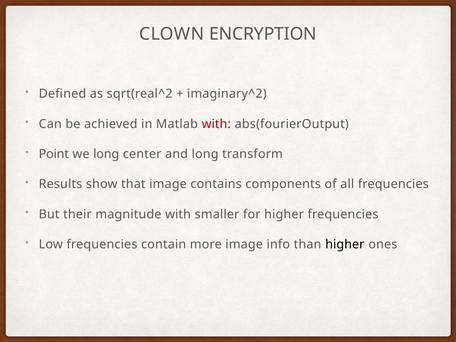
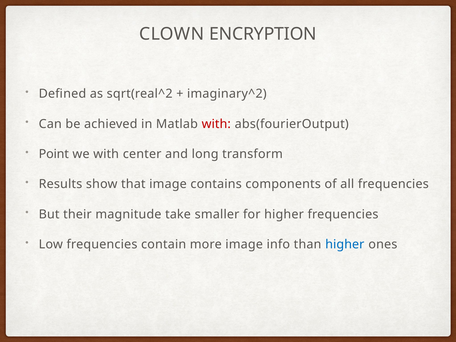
we long: long -> with (106, 154)
magnitude with: with -> take (178, 214)
higher colour: black -> blue (345, 244)
